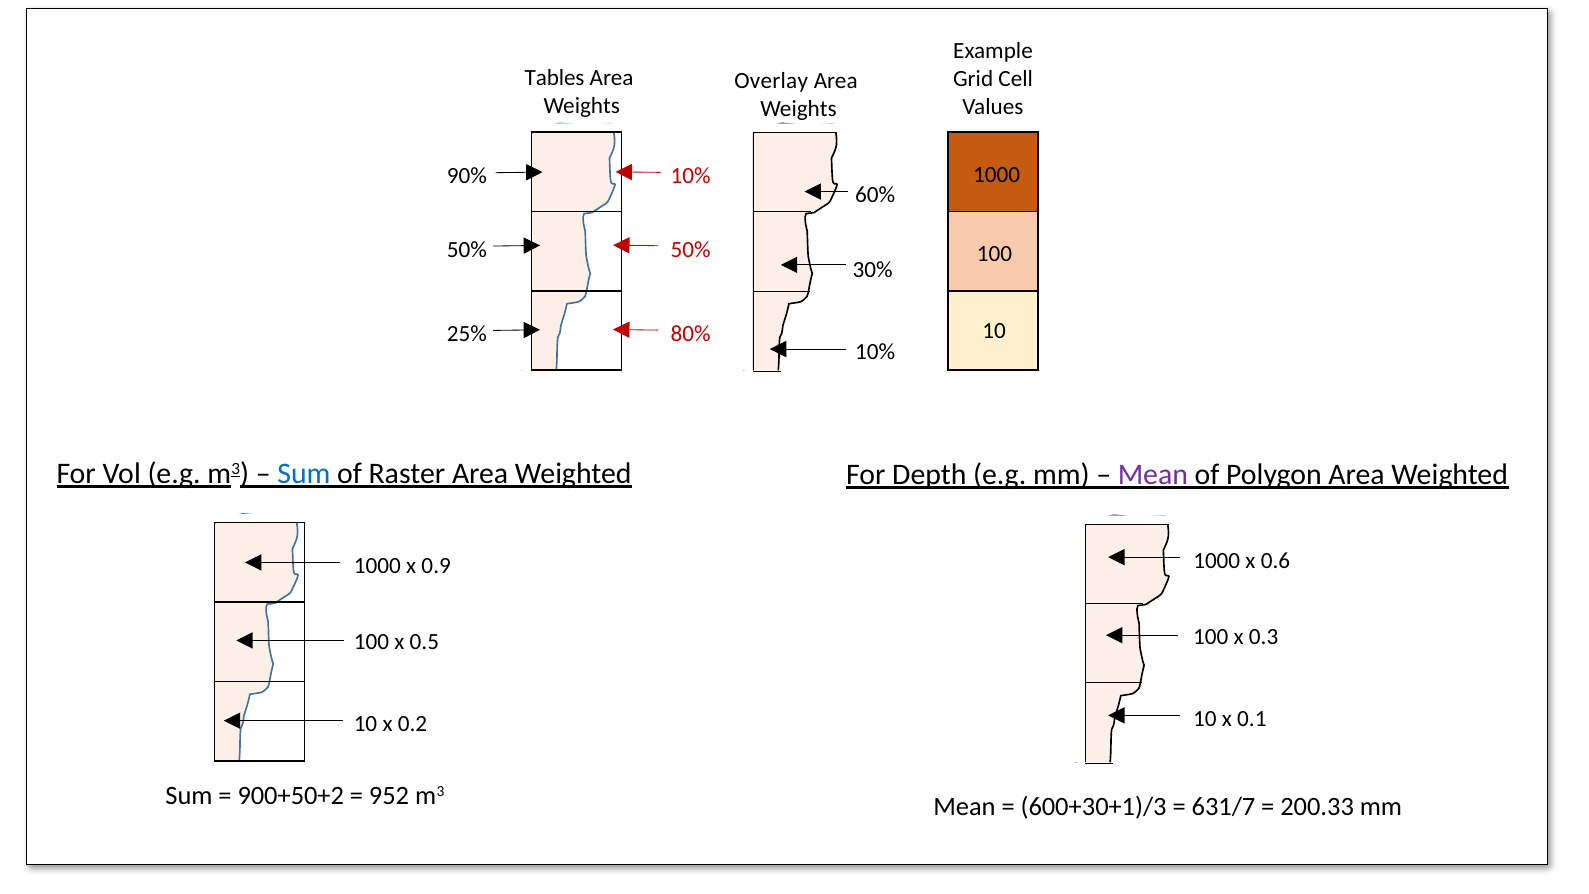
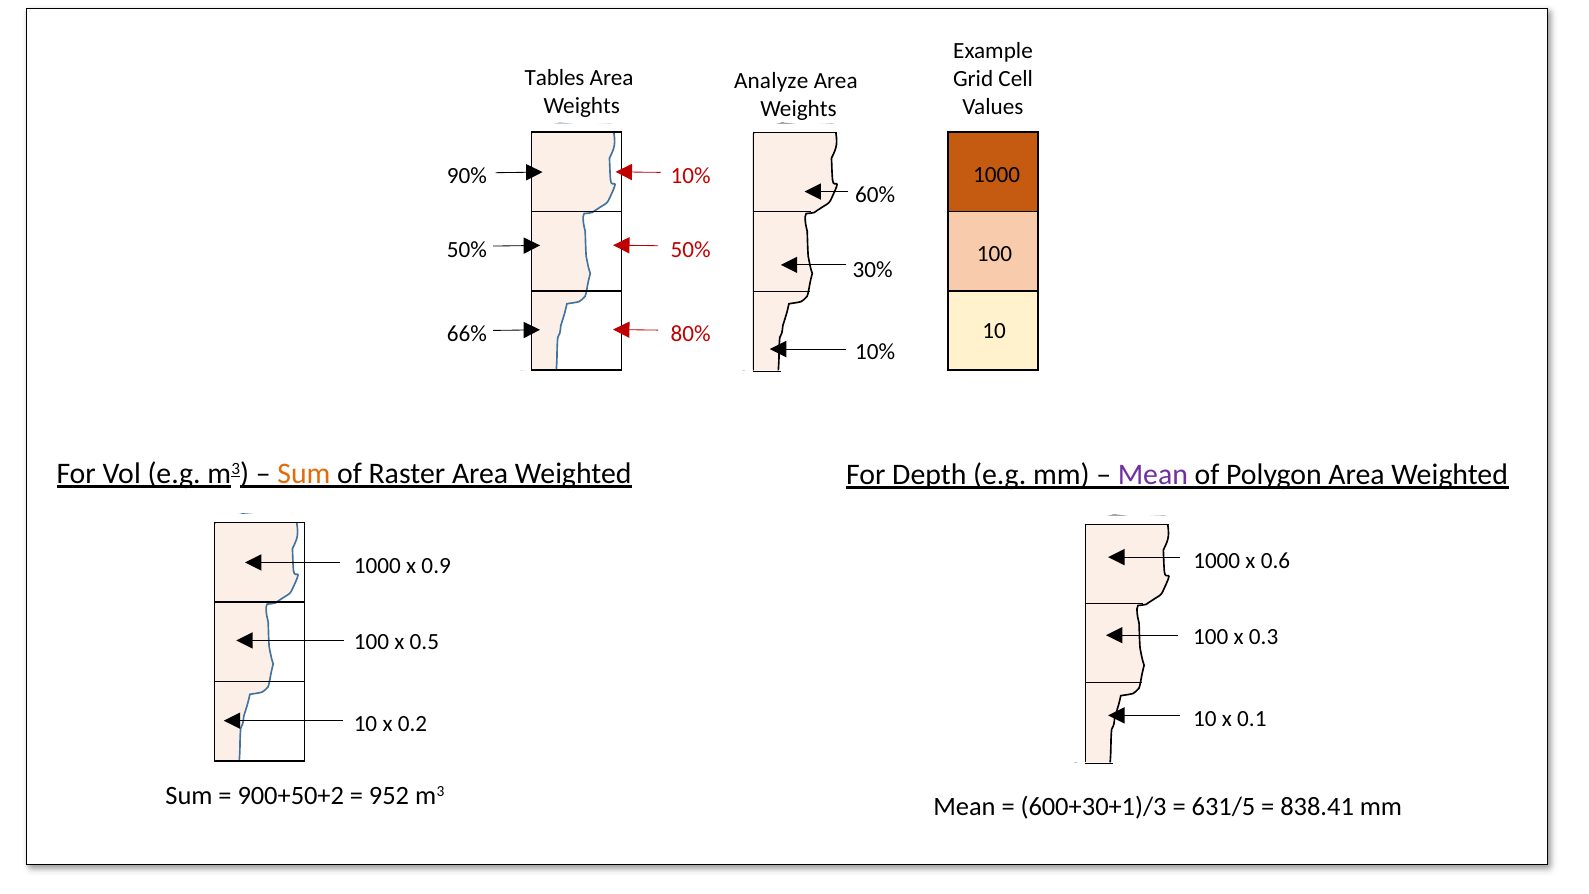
Overlay: Overlay -> Analyze (771, 81)
25%: 25% -> 66% (467, 334)
Sum colour: blue -> orange (304, 474)
631/7: 631/7 -> 631/5 (1224, 806)
200.33: 200.33 -> 838.41 (1317, 806)
